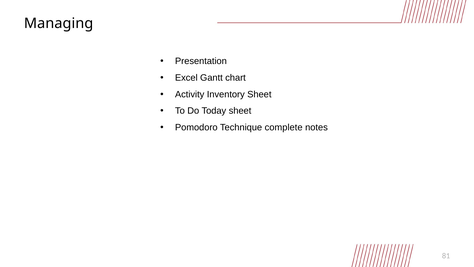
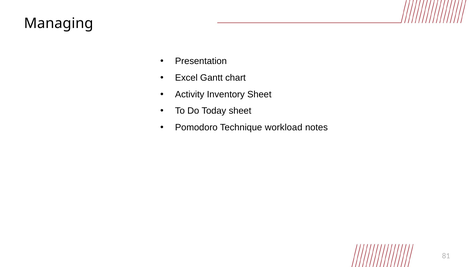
complete: complete -> workload (284, 127)
